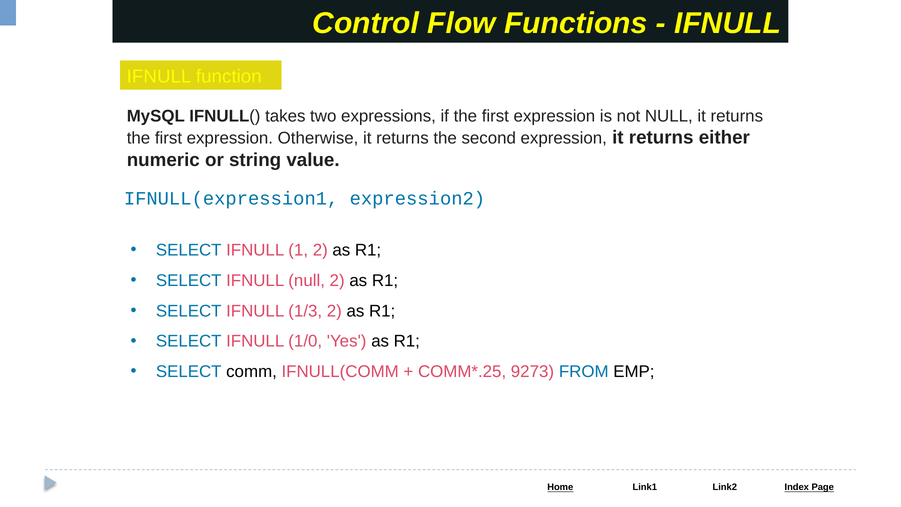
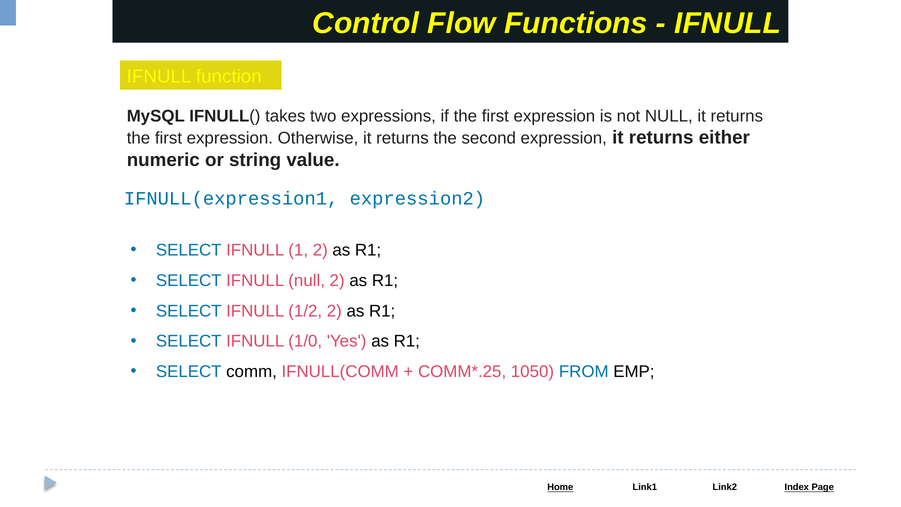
1/3: 1/3 -> 1/2 (305, 311)
9273: 9273 -> 1050 (532, 372)
